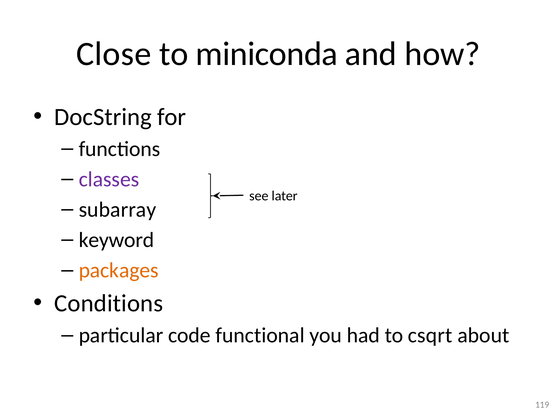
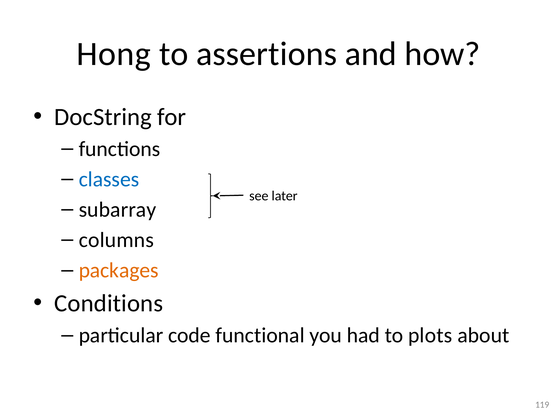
Close: Close -> Hong (114, 54)
miniconda: miniconda -> assertions (267, 54)
classes colour: purple -> blue (109, 179)
keyword: keyword -> columns (116, 240)
csqrt: csqrt -> plots (430, 335)
